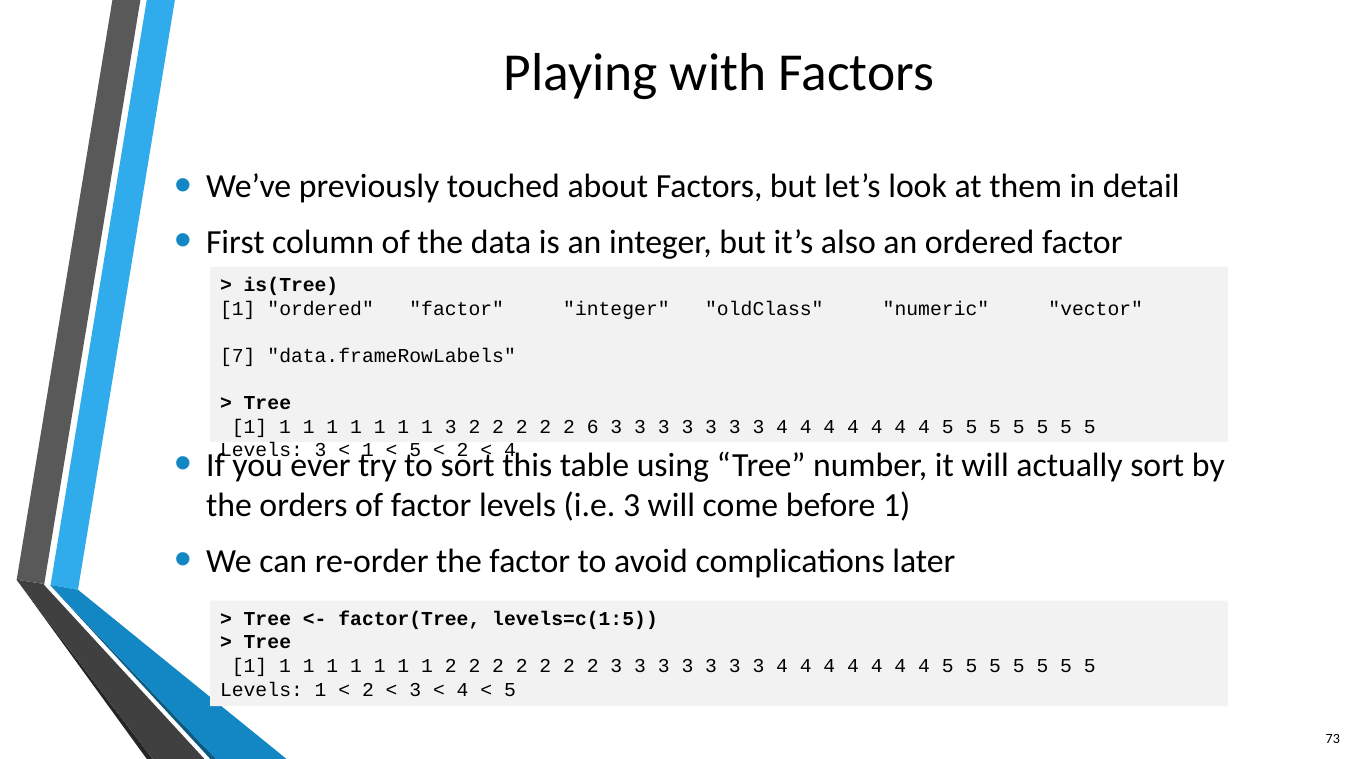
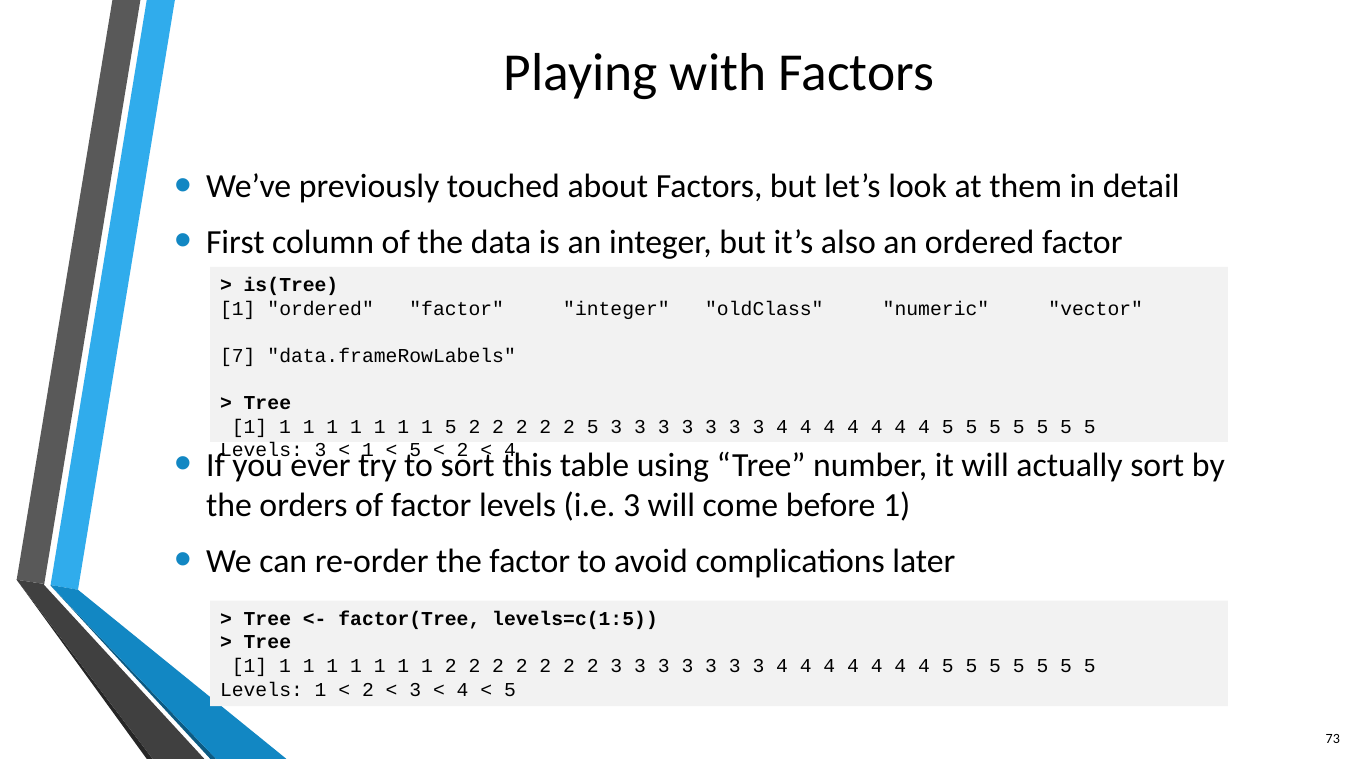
1 3: 3 -> 5 (451, 427)
2 6: 6 -> 5 (593, 427)
